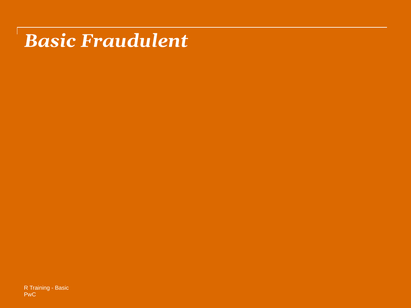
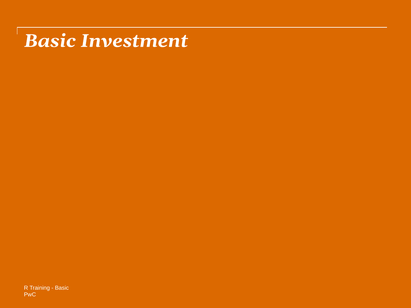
Fraudulent: Fraudulent -> Investment (134, 41)
